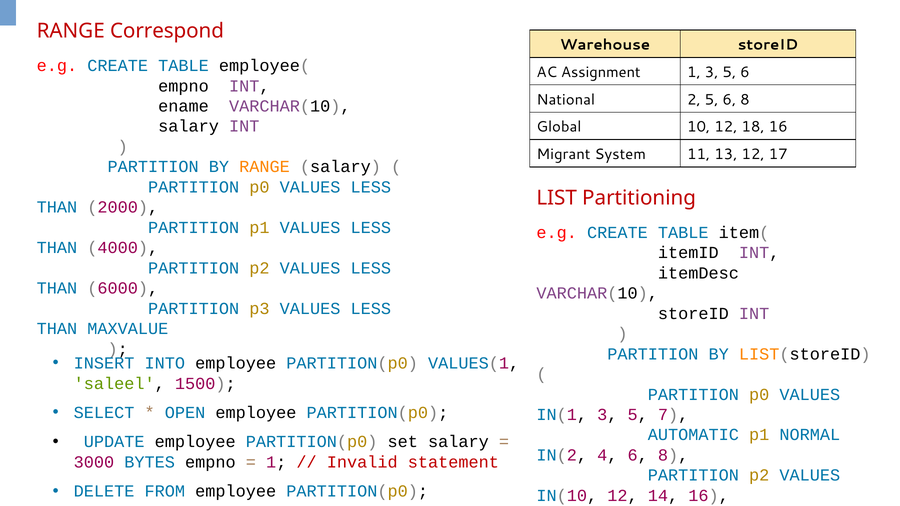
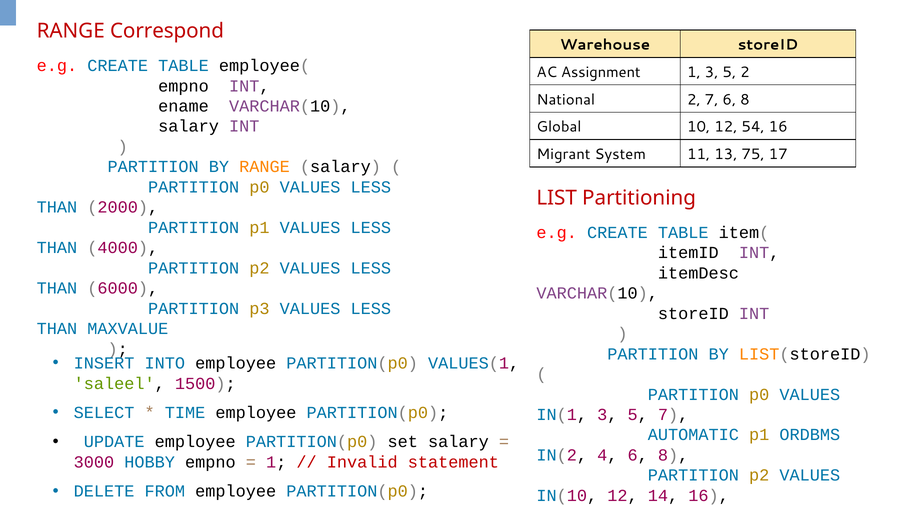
3 5 6: 6 -> 2 (745, 72)
2 5: 5 -> 7 (712, 100)
18: 18 -> 54 (753, 127)
13 12: 12 -> 75 (753, 154)
OPEN: OPEN -> TIME (185, 413)
NORMAL: NORMAL -> ORDBMS (810, 435)
BYTES: BYTES -> HOBBY (150, 462)
